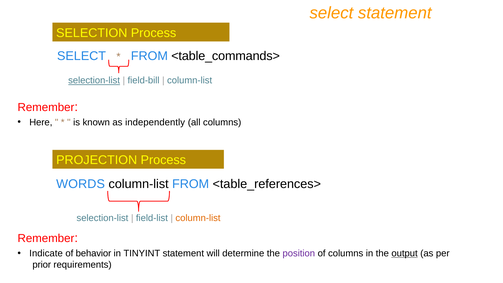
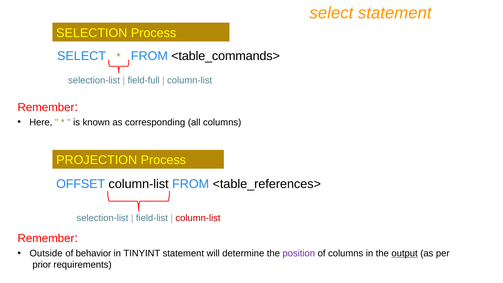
selection-list underline: present -> none (94, 81)
field-bill: field-bill -> field-full (144, 81)
independently: independently -> corresponding (155, 122)
WORDS: WORDS -> OFFSET (81, 184)
column-list colour: orange -> red (198, 218)
Indicate: Indicate -> Outside (46, 253)
